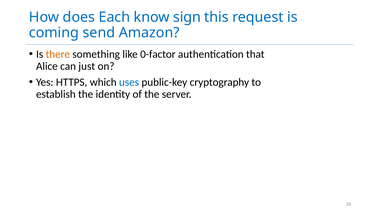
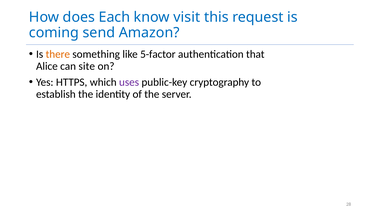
sign: sign -> visit (187, 17)
0-factor: 0-factor -> 5-factor (158, 54)
just: just -> site (87, 66)
uses colour: blue -> purple (129, 82)
